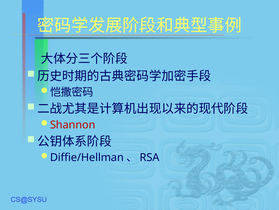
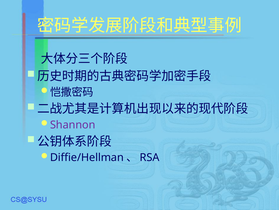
Shannon colour: red -> purple (73, 124)
